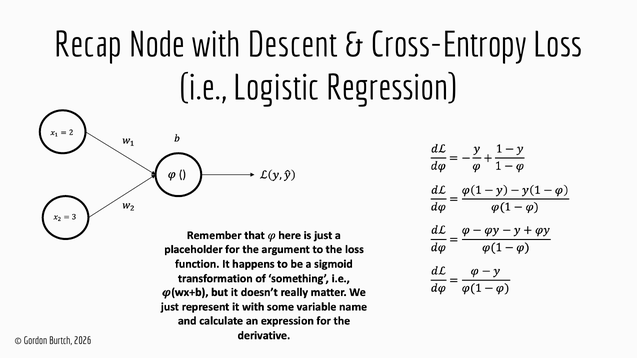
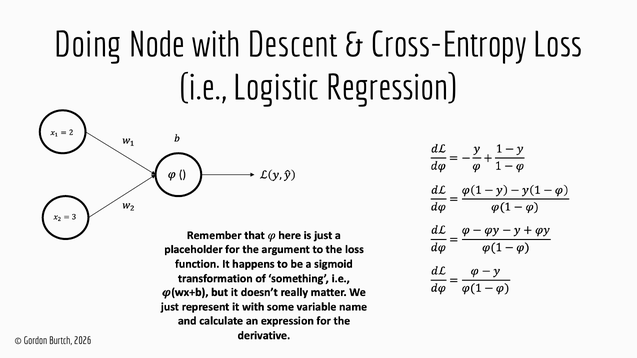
Recap: Recap -> Doing (88, 45)
